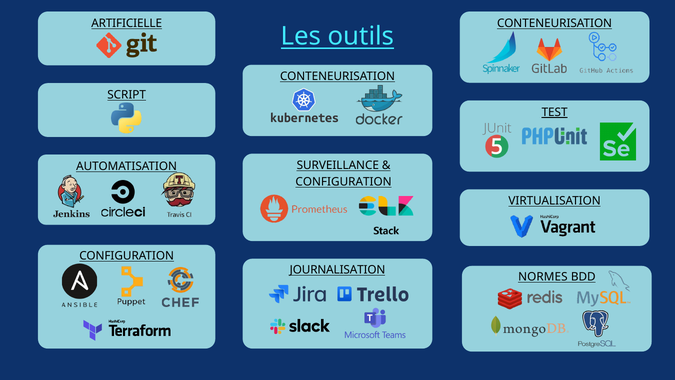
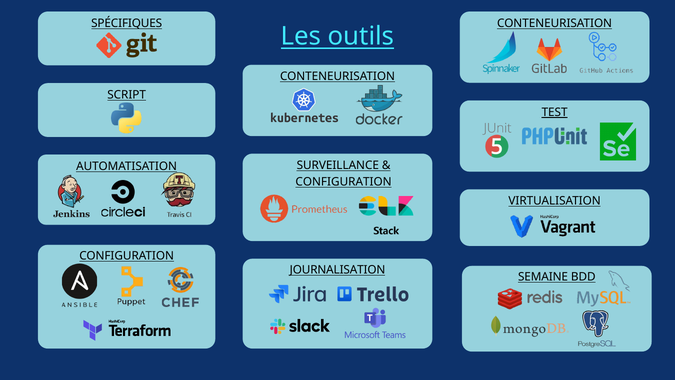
ARTIFICIELLE: ARTIFICIELLE -> SPÉCIFIQUES (127, 23)
NORMES: NORMES -> SEMAINE (543, 277)
